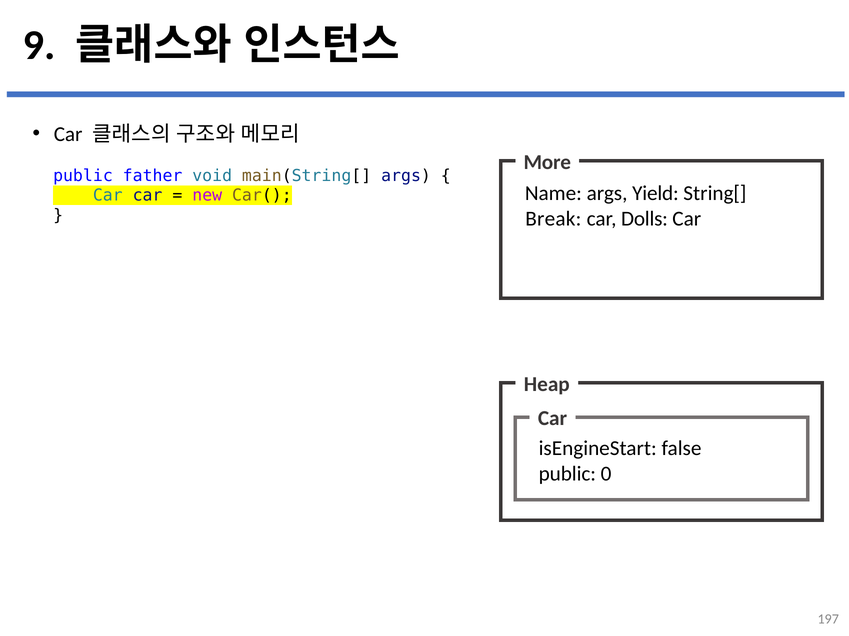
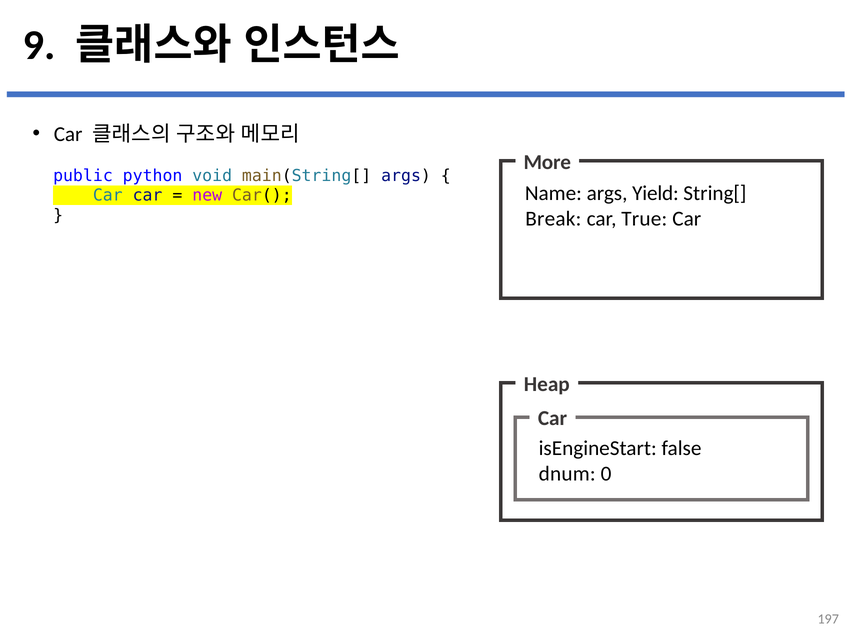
father: father -> python (153, 176)
Dolls: Dolls -> True (644, 219)
public: public -> dnum (567, 474)
